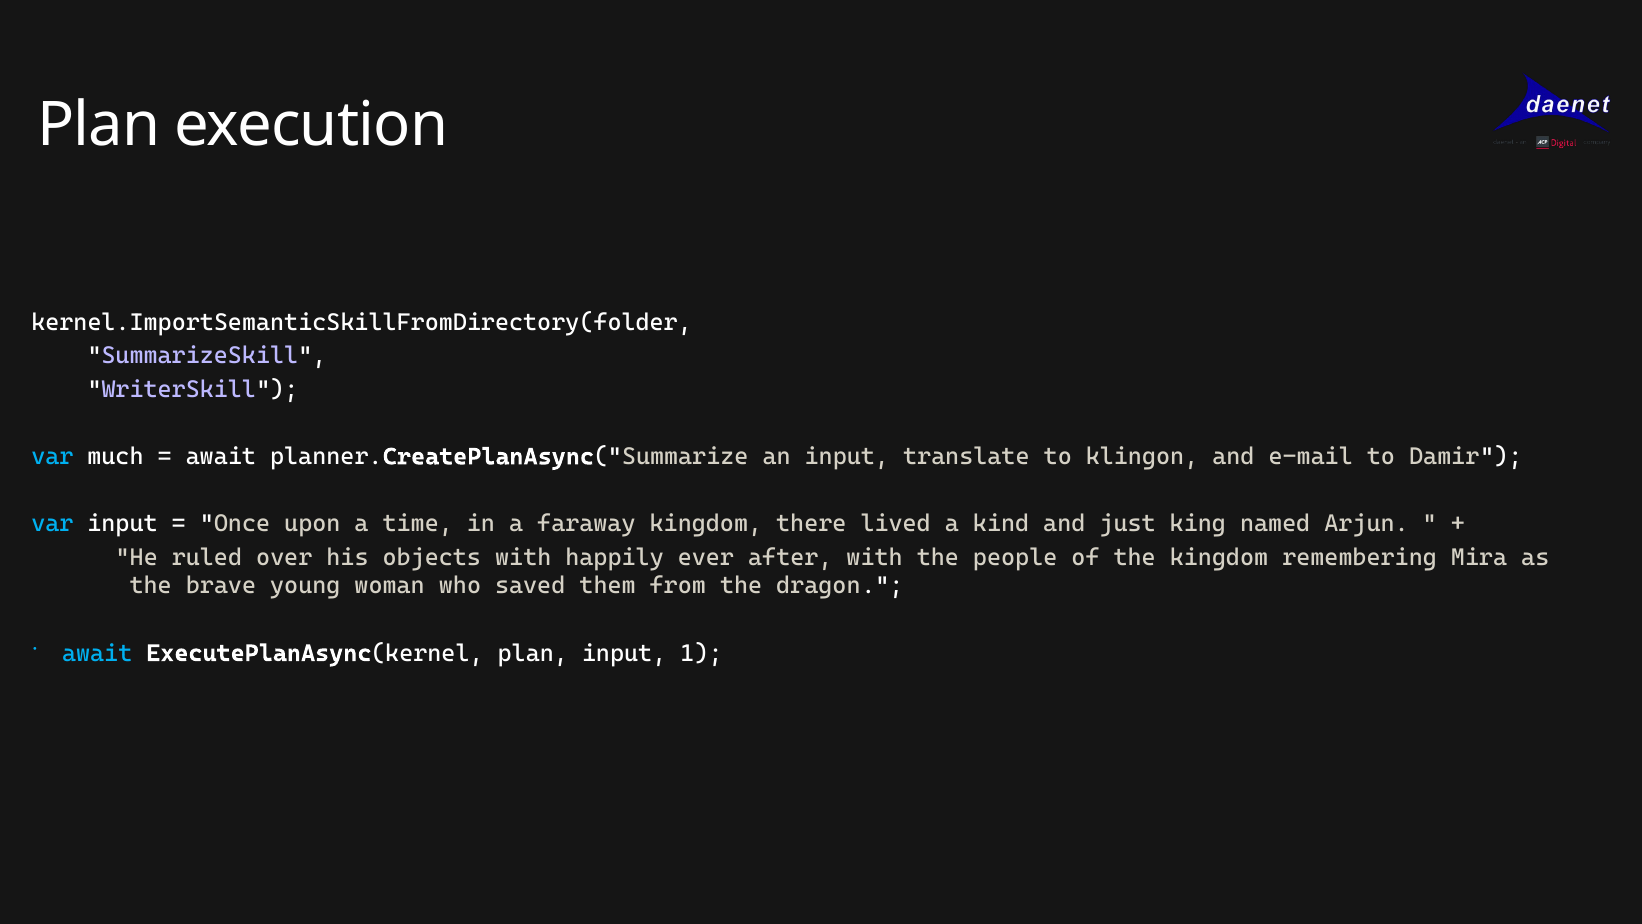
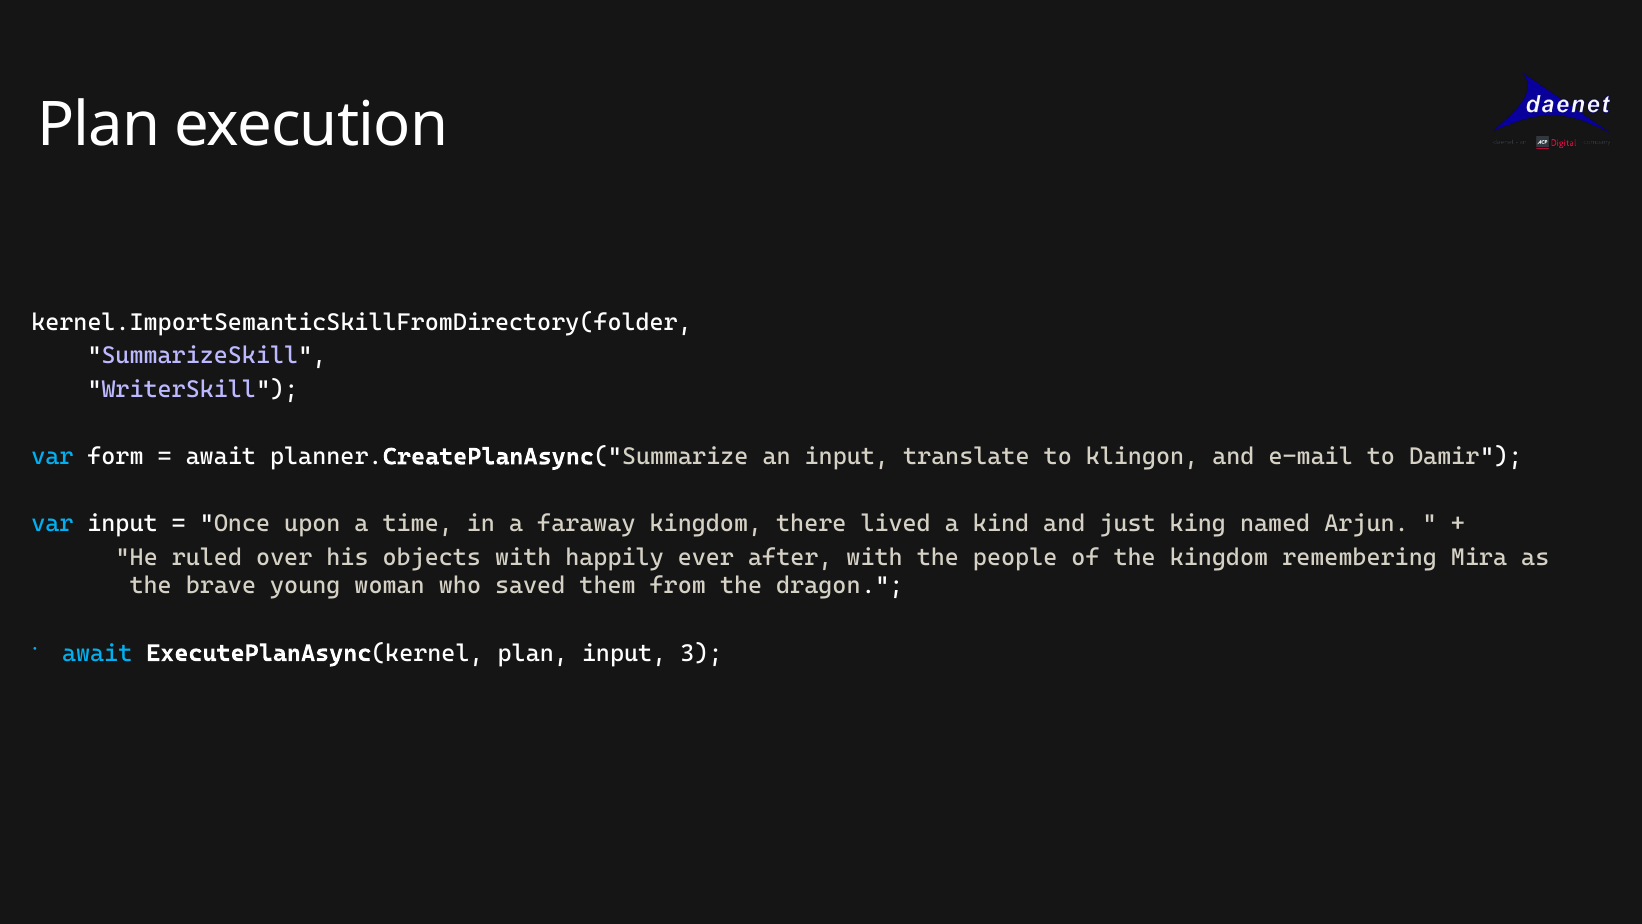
much: much -> form (115, 456)
1: 1 -> 3 (701, 653)
